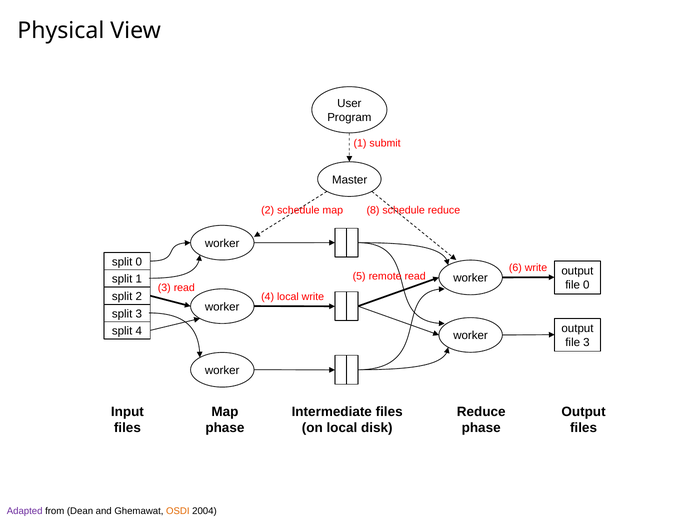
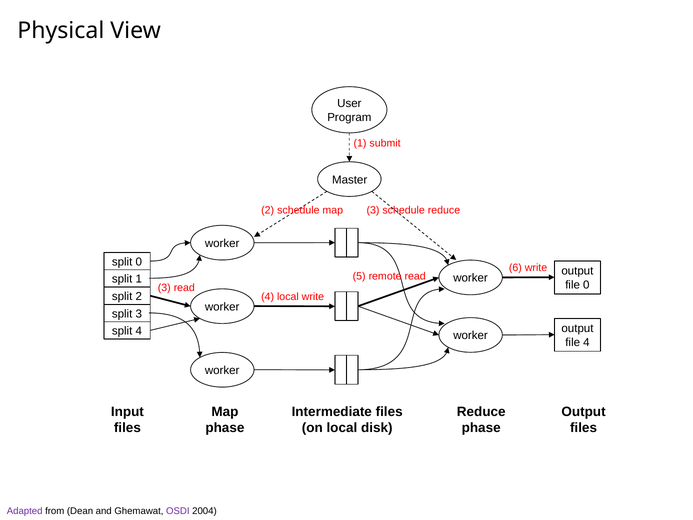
map 8: 8 -> 3 (373, 210)
file 3: 3 -> 4 (586, 342)
OSDI colour: orange -> purple (178, 511)
